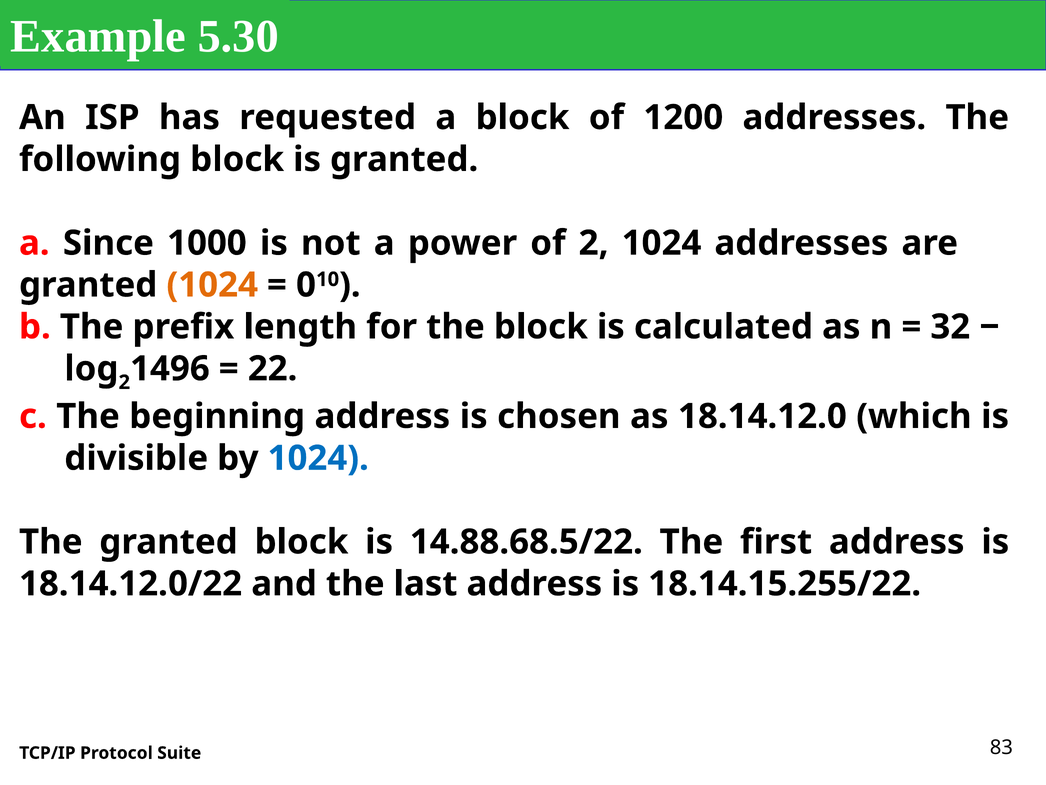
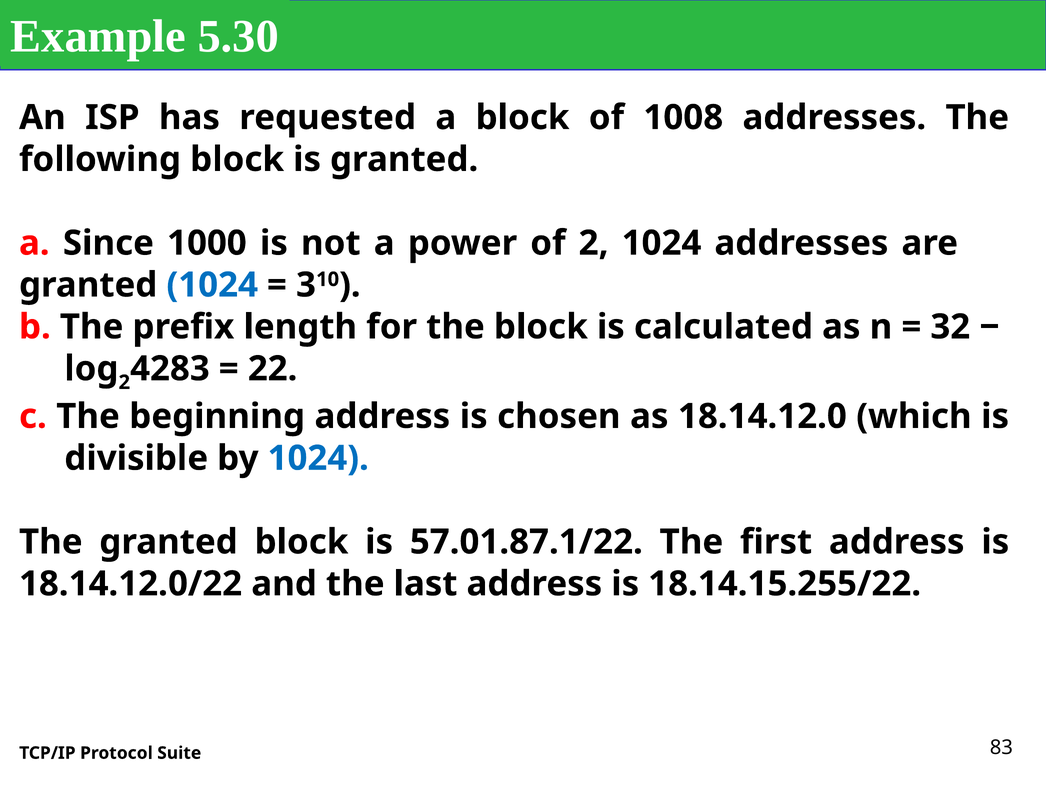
1200: 1200 -> 1008 (683, 117)
1024 colour: orange -> blue (212, 285)
0: 0 -> 3 (306, 285)
1496: 1496 -> 4283 (170, 369)
14.88.68.5/22: 14.88.68.5/22 -> 57.01.87.1/22 (526, 542)
